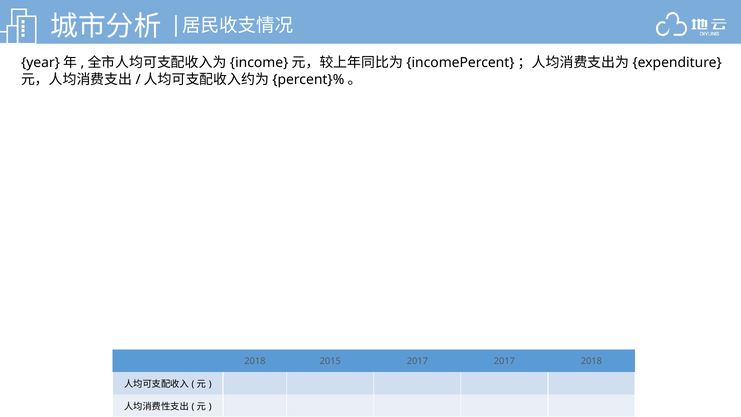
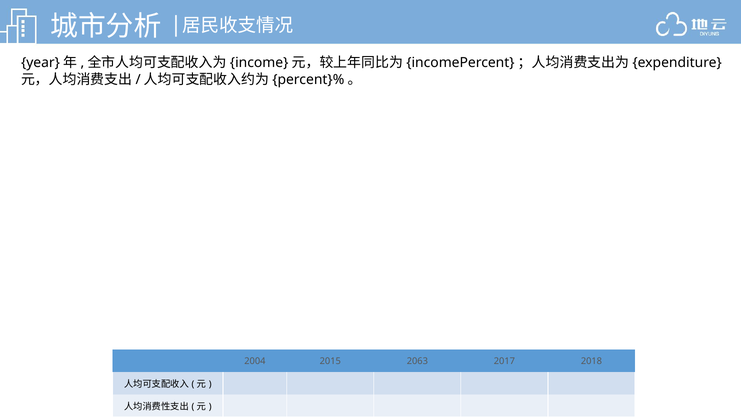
2018: 2018 -> 2004 (255, 361)
2015 2017: 2017 -> 2063 (417, 361)
